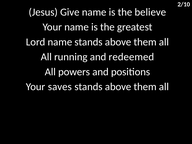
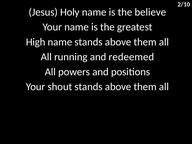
Give: Give -> Holy (70, 12)
Lord: Lord -> High (36, 42)
saves: saves -> shout (60, 87)
